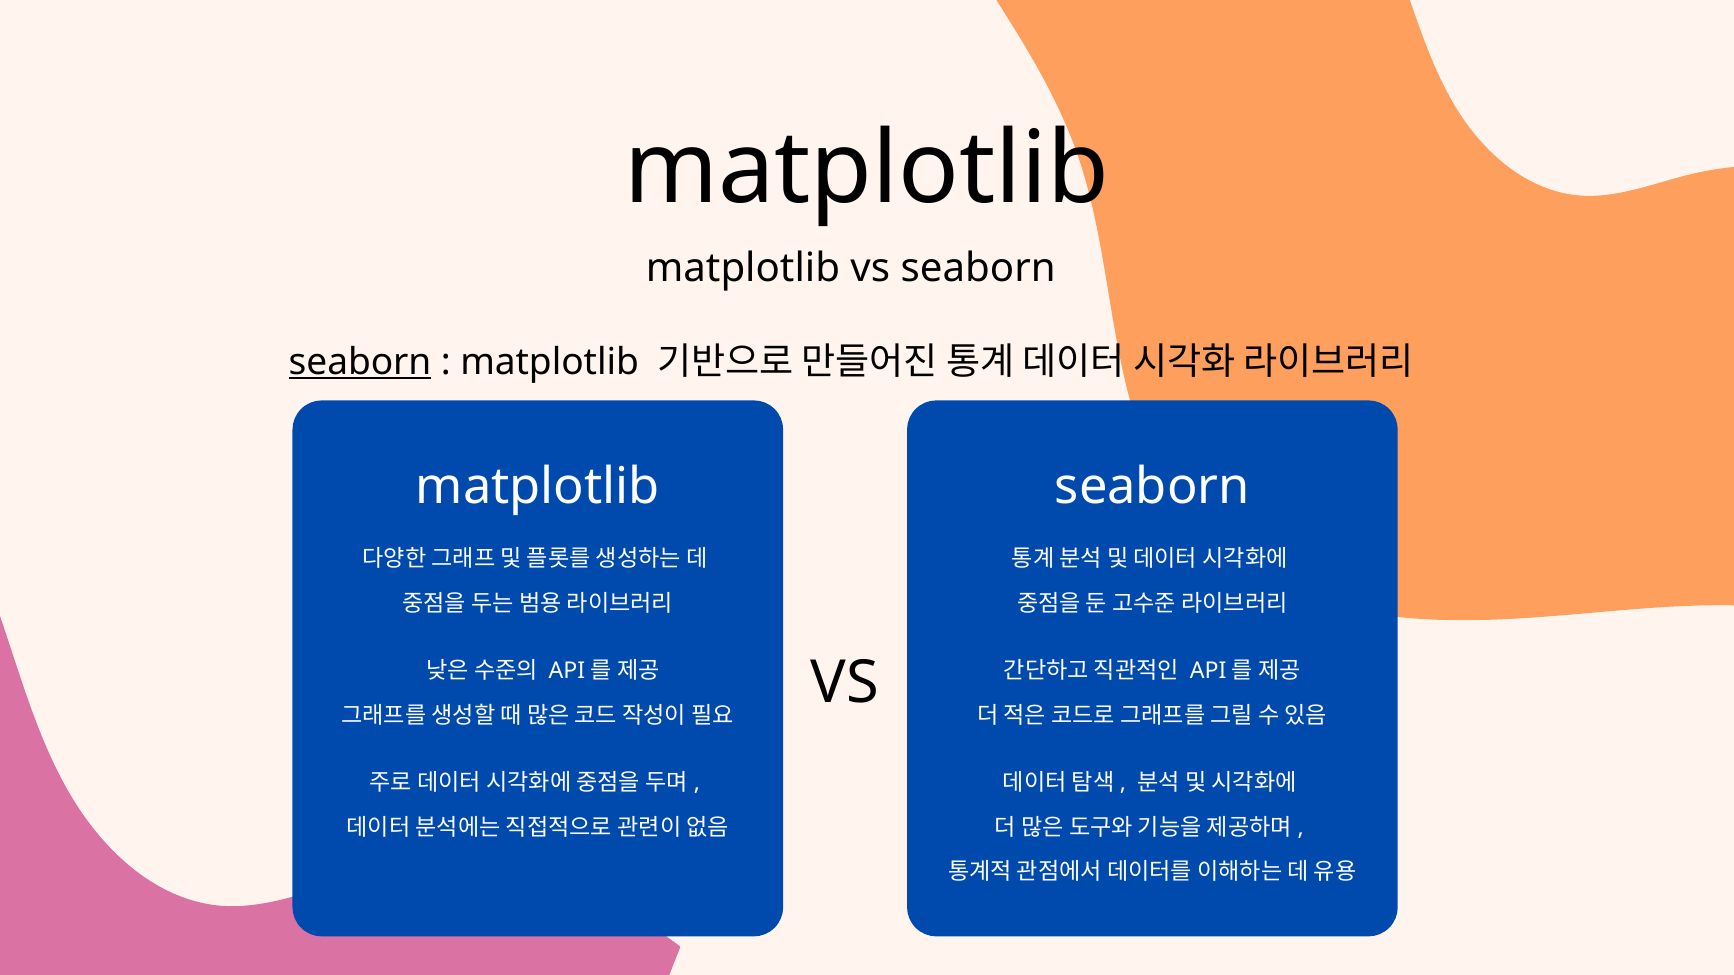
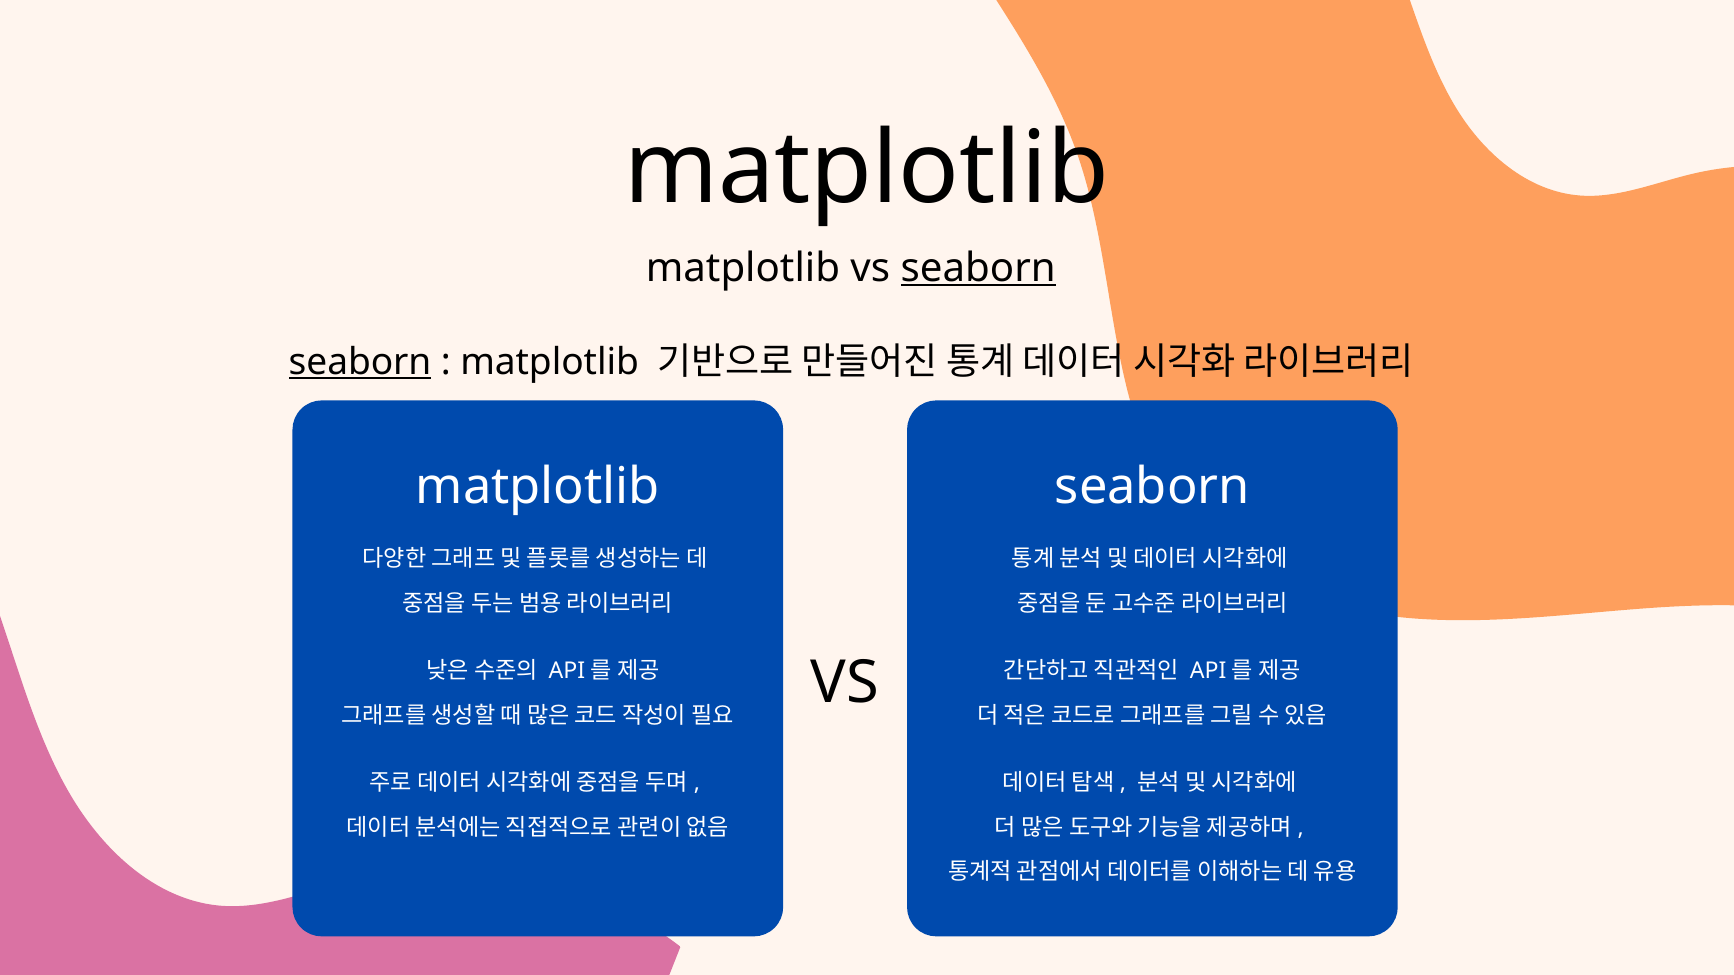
seaborn underline: none -> present (978, 268)
